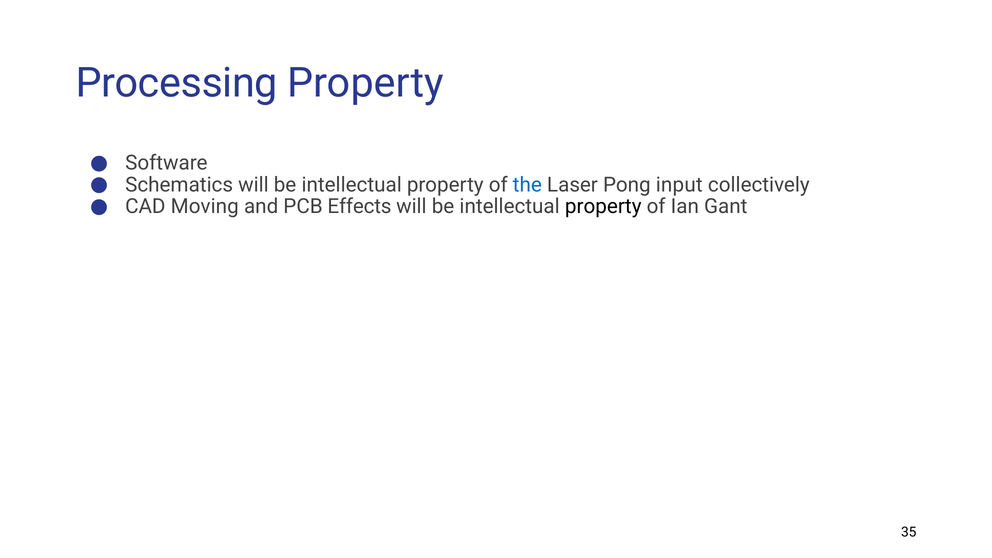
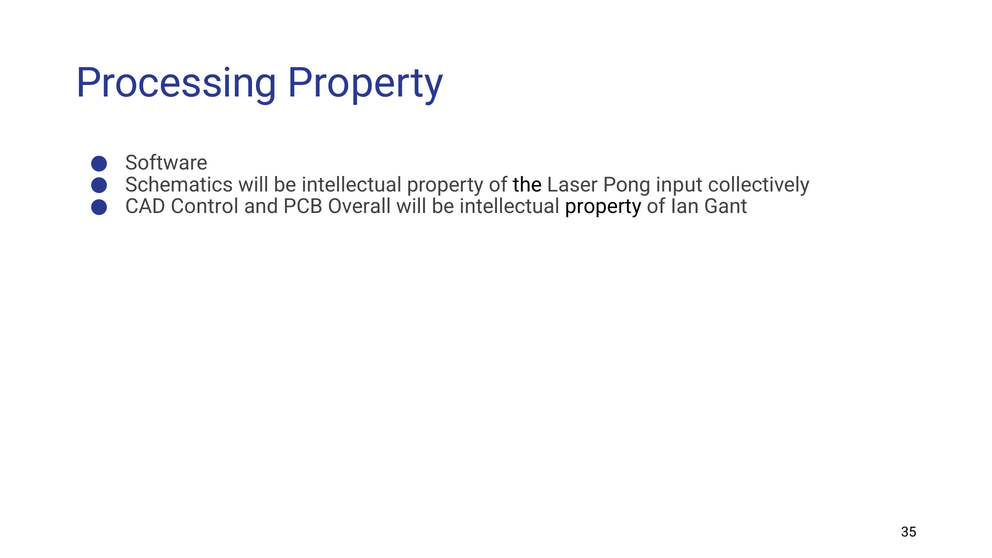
the colour: blue -> black (527, 185)
Moving: Moving -> Control (205, 207)
Effects: Effects -> Overall (359, 207)
